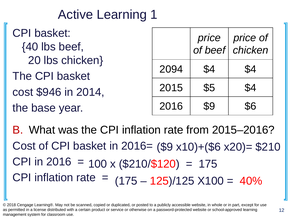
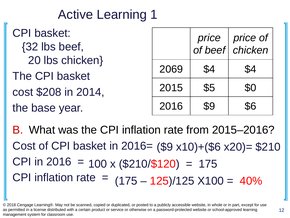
40: 40 -> 32 (30, 47)
2094: 2094 -> 2069 (171, 69)
$5 $4: $4 -> $0 (251, 88)
$946: $946 -> $208 (49, 92)
